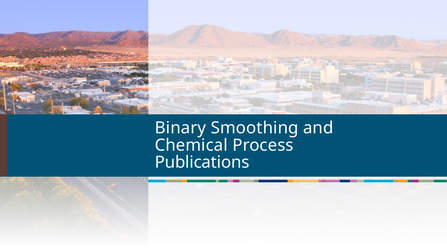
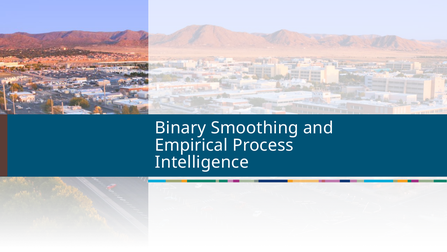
Chemical: Chemical -> Empirical (191, 145)
Publications: Publications -> Intelligence (202, 162)
